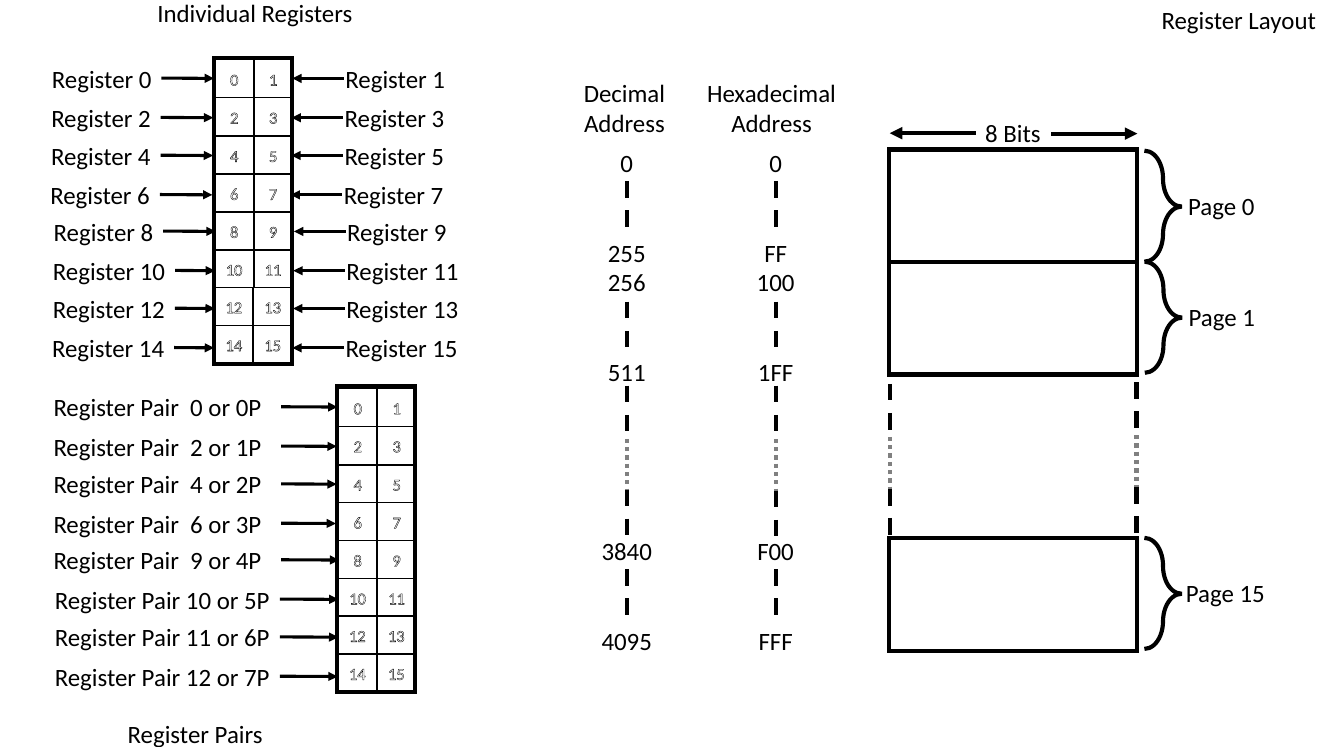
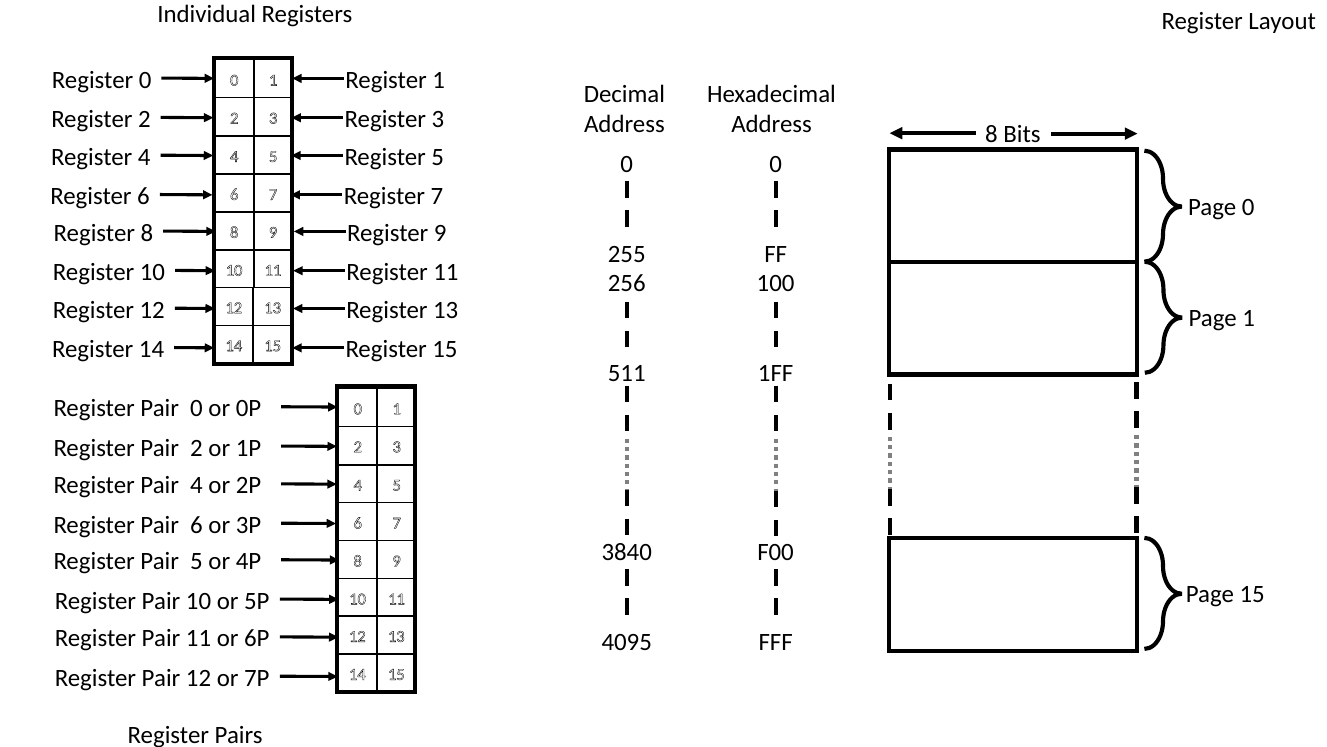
Pair 9: 9 -> 5 (197, 561)
